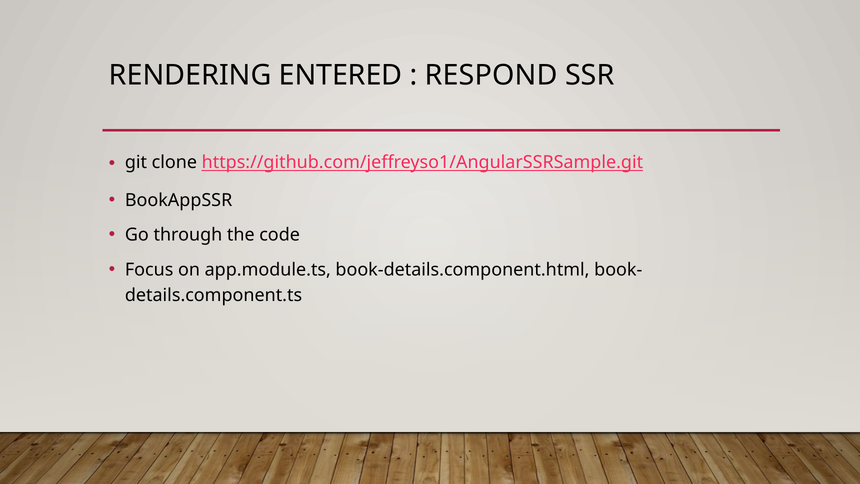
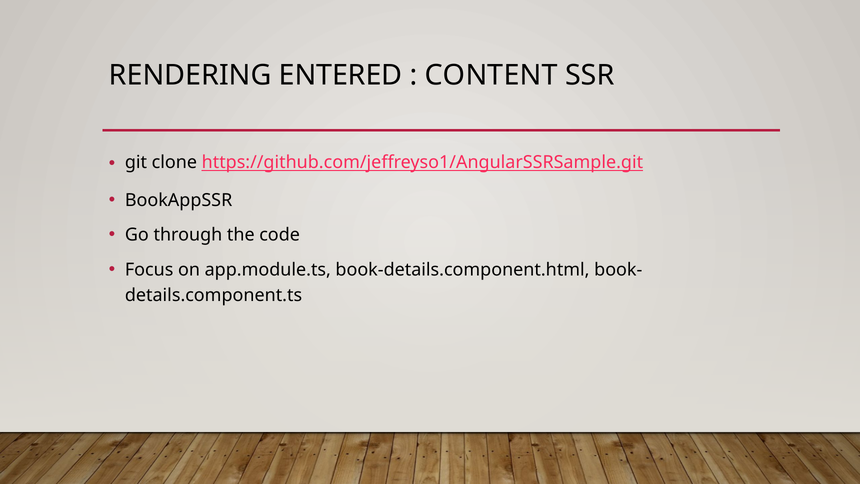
RESPOND: RESPOND -> CONTENT (491, 75)
